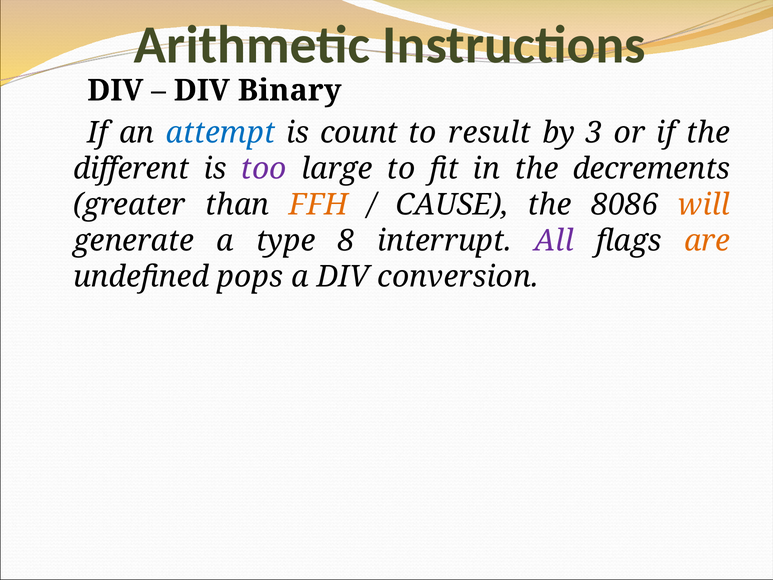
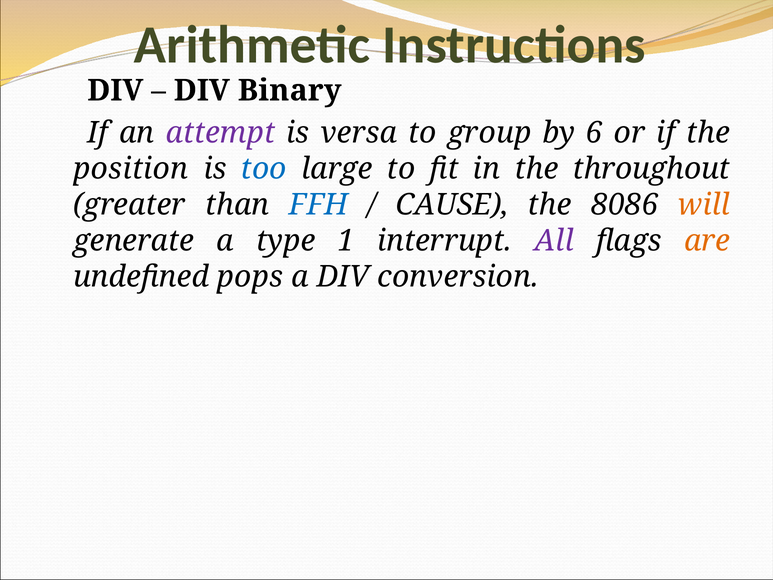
attempt colour: blue -> purple (220, 133)
count: count -> versa (359, 133)
result: result -> group (490, 133)
3: 3 -> 6 (594, 133)
different: different -> position (131, 169)
too colour: purple -> blue (264, 169)
decrements: decrements -> throughout (651, 169)
FFH colour: orange -> blue (319, 205)
8: 8 -> 1 (346, 241)
